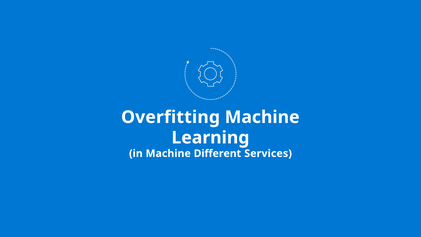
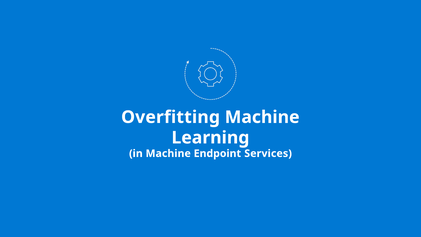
Different: Different -> Endpoint (217, 153)
